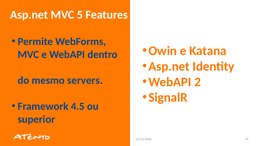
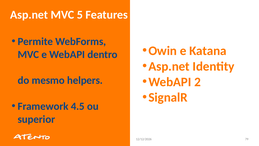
servers: servers -> helpers (85, 80)
